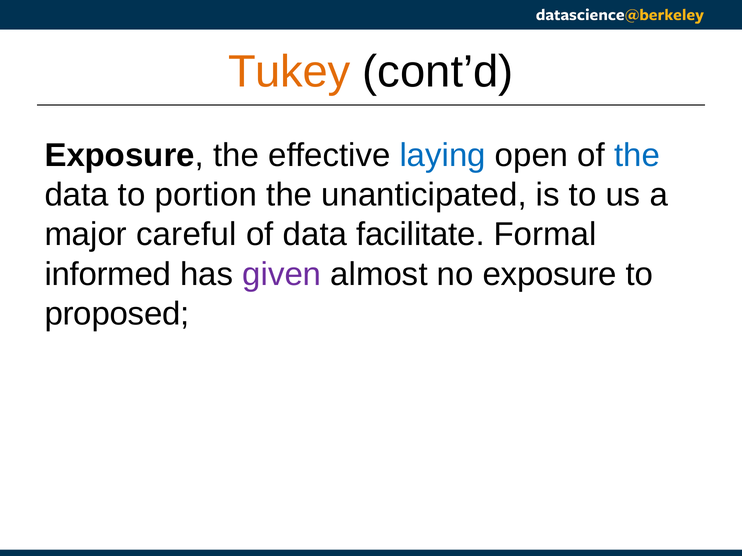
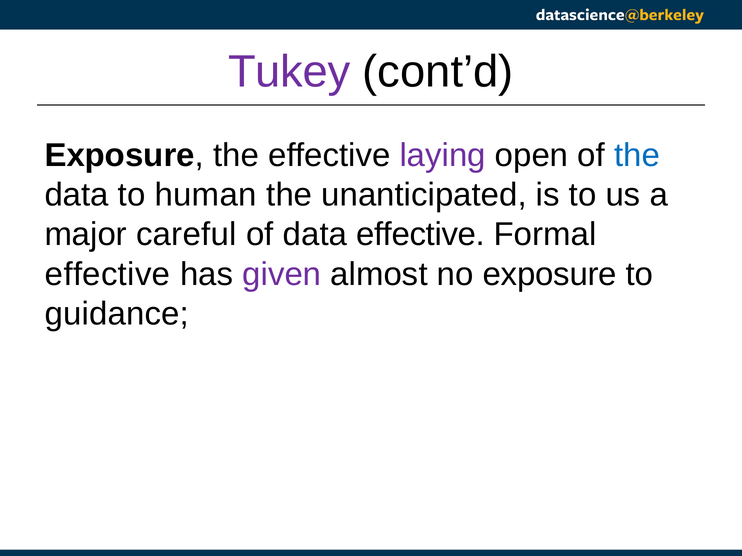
Tukey colour: orange -> purple (289, 72)
laying colour: blue -> purple (443, 156)
portion: portion -> human (206, 195)
data facilitate: facilitate -> effective (421, 235)
informed: informed -> effective (108, 274)
proposed: proposed -> guidance (117, 314)
